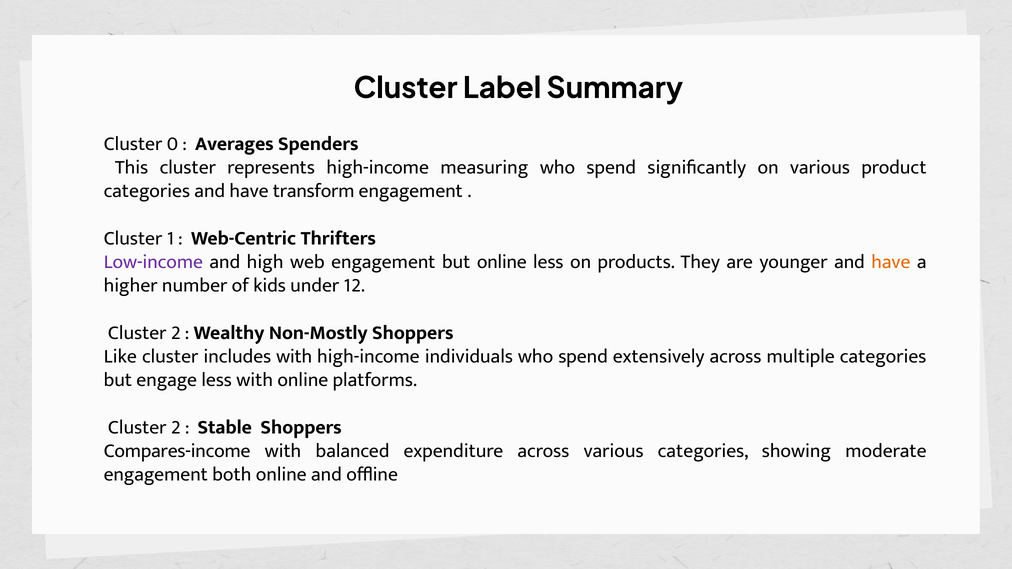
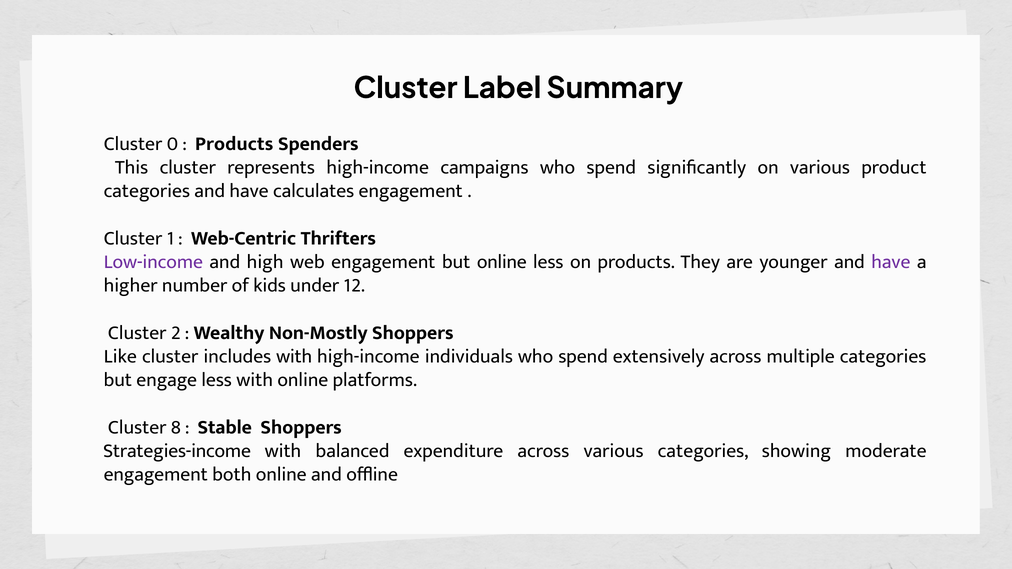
Averages: Averages -> Products (234, 144)
measuring: measuring -> campaigns (484, 167)
transform: transform -> calculates (314, 191)
have colour: orange -> purple (891, 262)
2: 2 -> 8 (176, 427)
Compares-income: Compares-income -> Strategies-income (177, 451)
